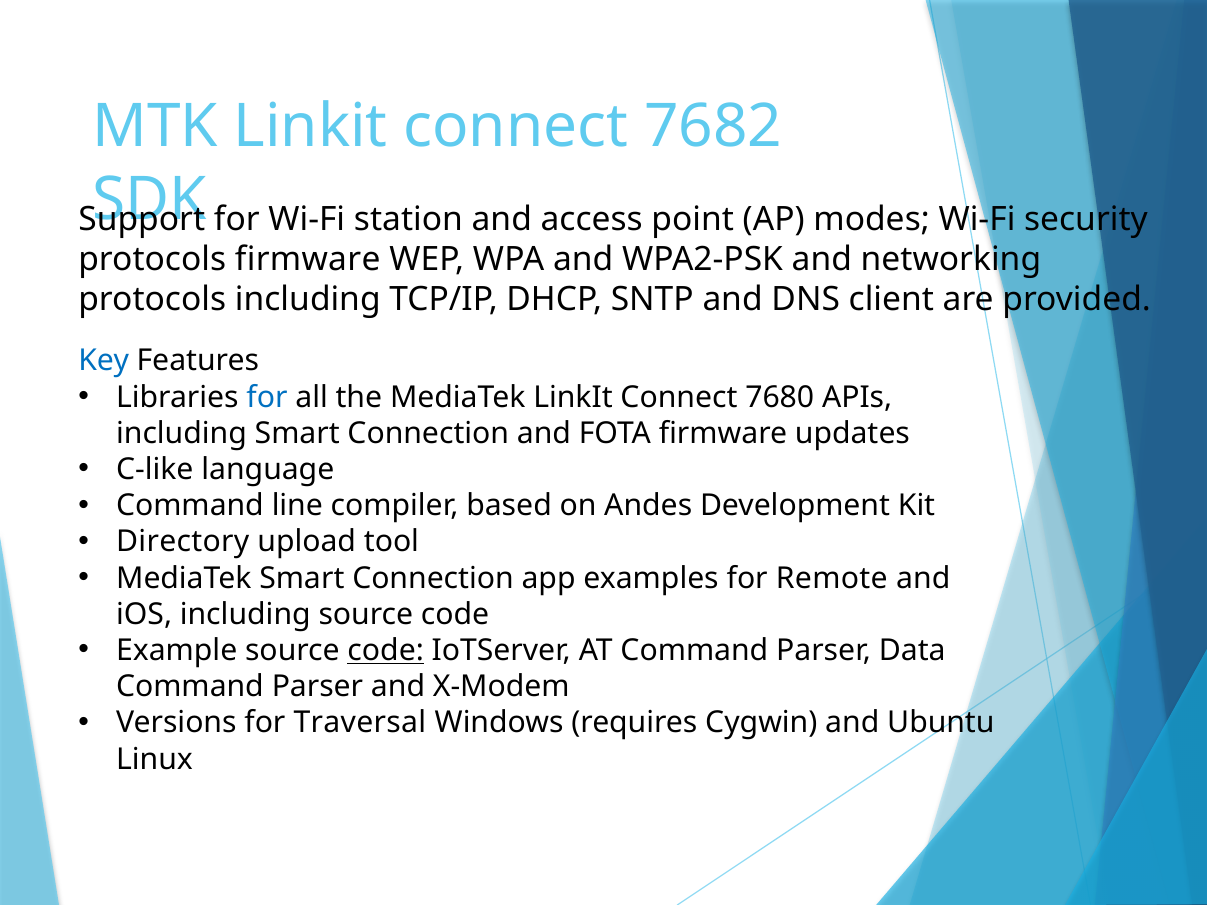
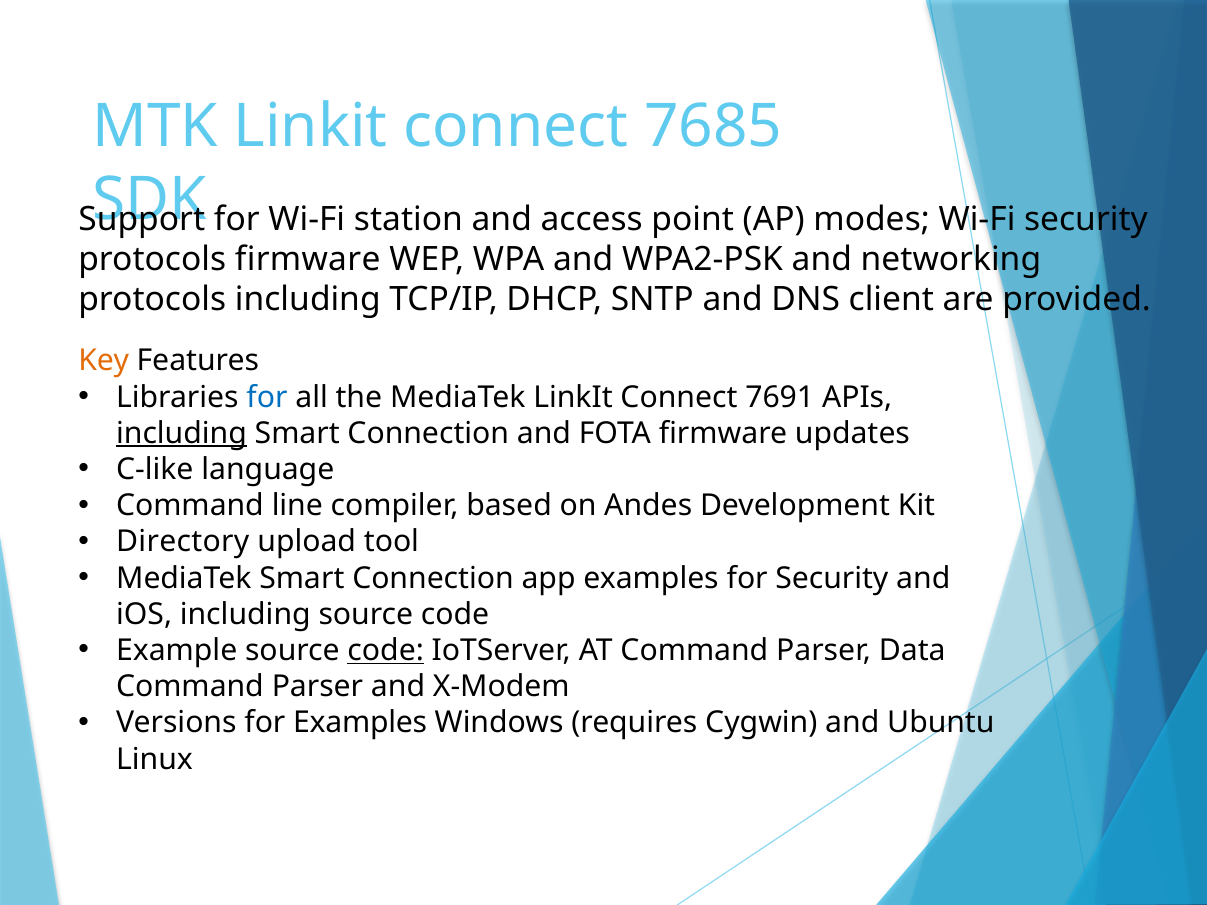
7682: 7682 -> 7685 (713, 127)
Key colour: blue -> orange (104, 361)
7680: 7680 -> 7691 (780, 397)
including underline: none -> present (181, 433)
for Remote: Remote -> Security (832, 578)
for Traversal: Traversal -> Examples (360, 723)
